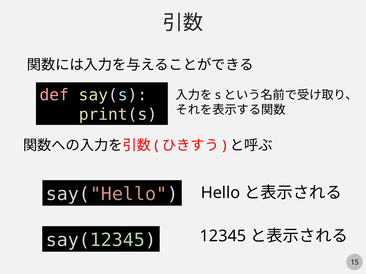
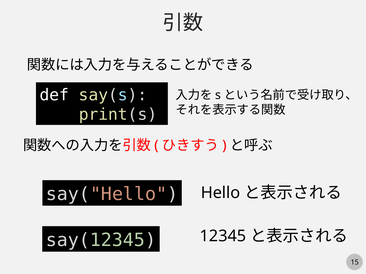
def colour: pink -> white (54, 95)
